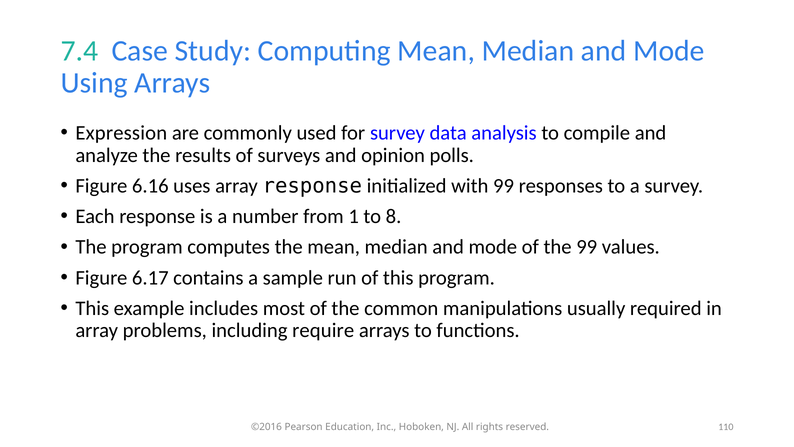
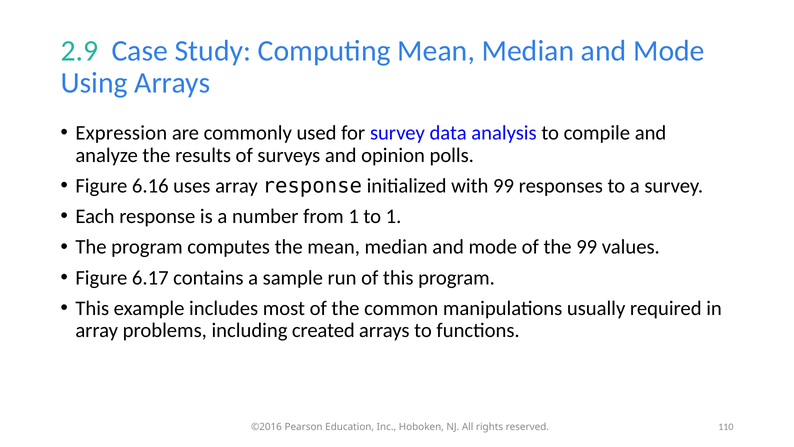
7.4: 7.4 -> 2.9 (79, 51)
to 8: 8 -> 1 (394, 216)
require: require -> created (323, 330)
